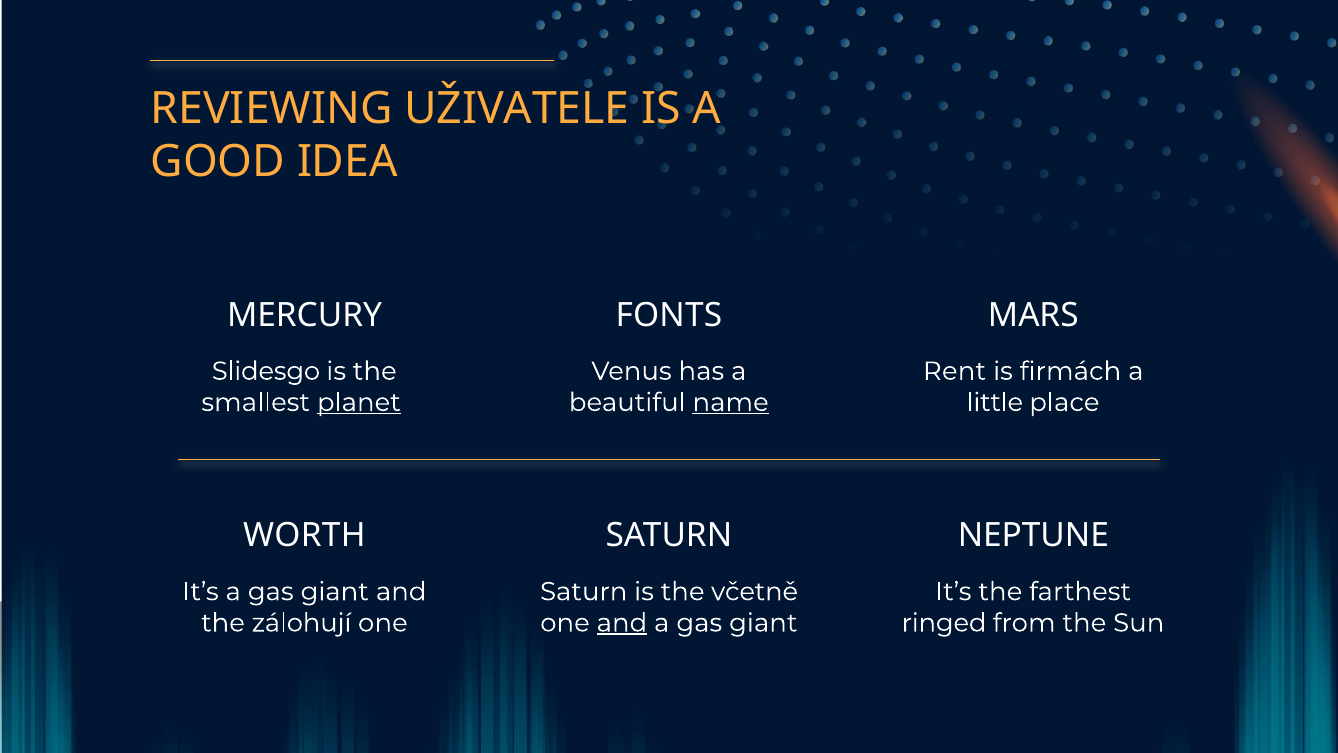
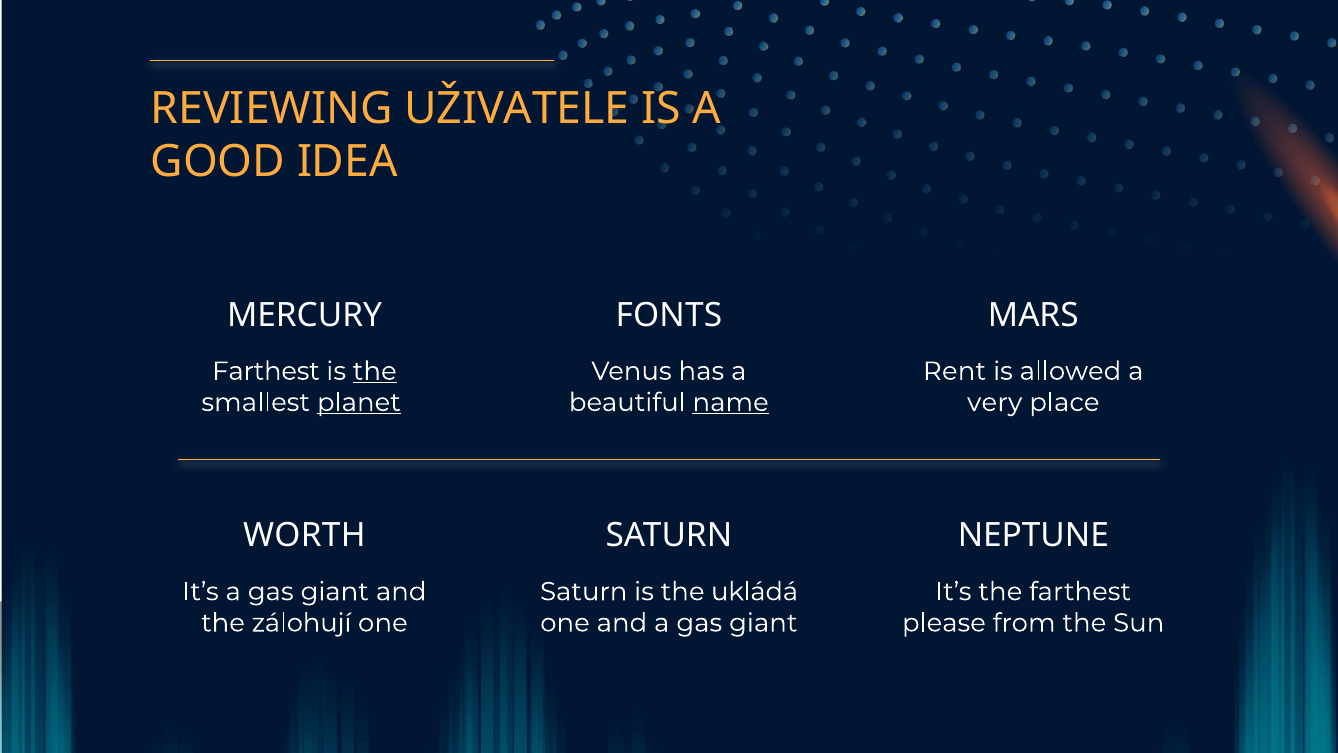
Slidesgo: Slidesgo -> Farthest (266, 371)
the underline: none -> present (375, 371)
firmách: firmách -> allowed (1070, 371)
little: little -> very (995, 402)
včetně: včetně -> ukládá (755, 591)
and underline: present -> none (622, 623)
ringed: ringed -> please (944, 623)
